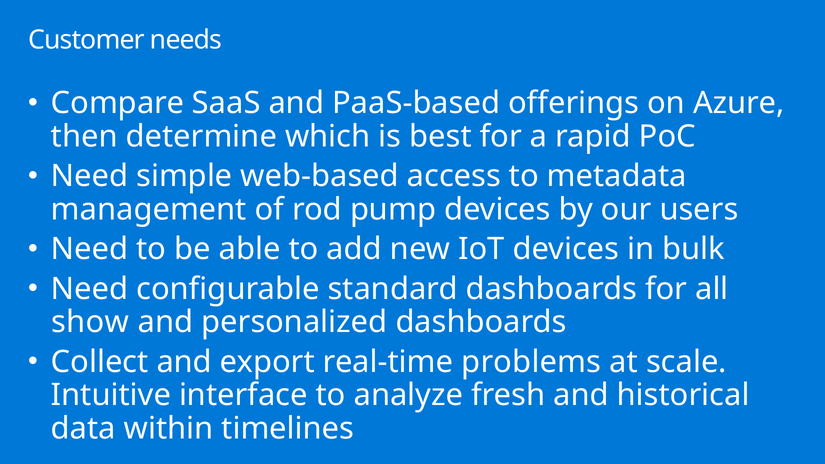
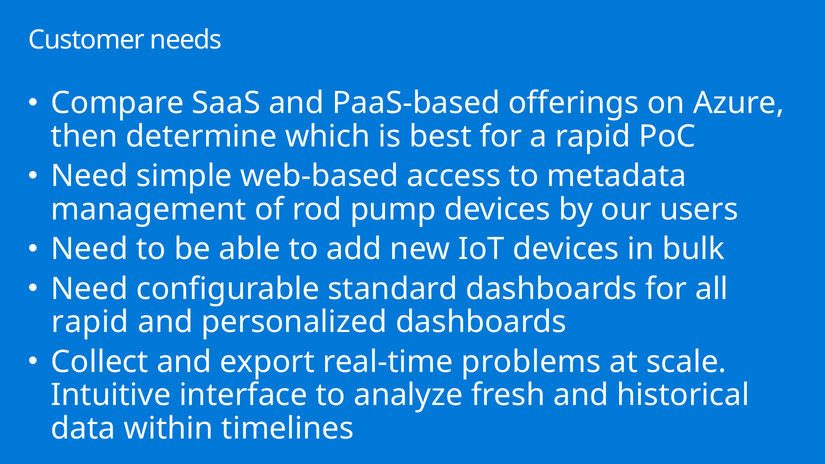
show: show -> rapid (90, 322)
